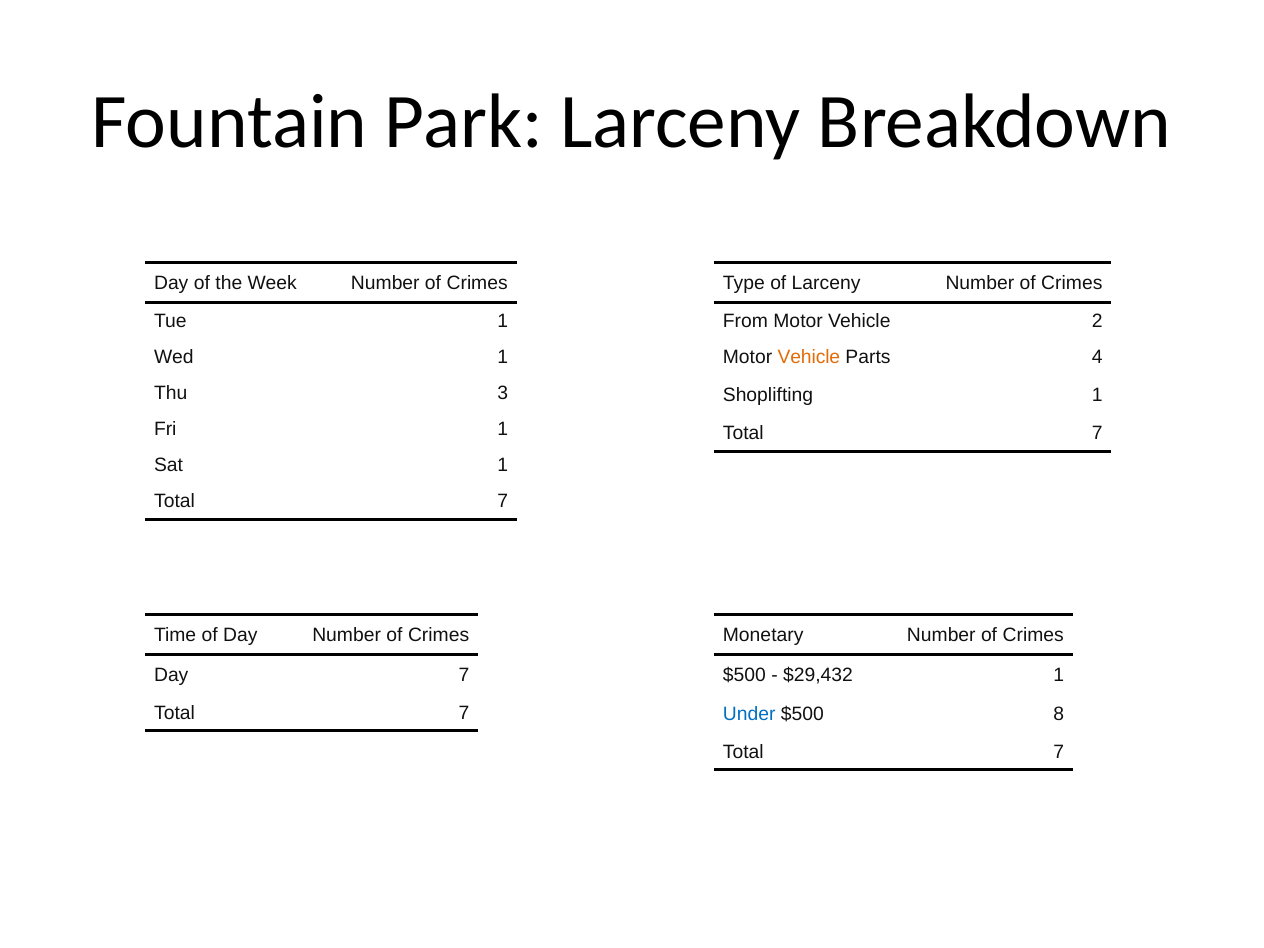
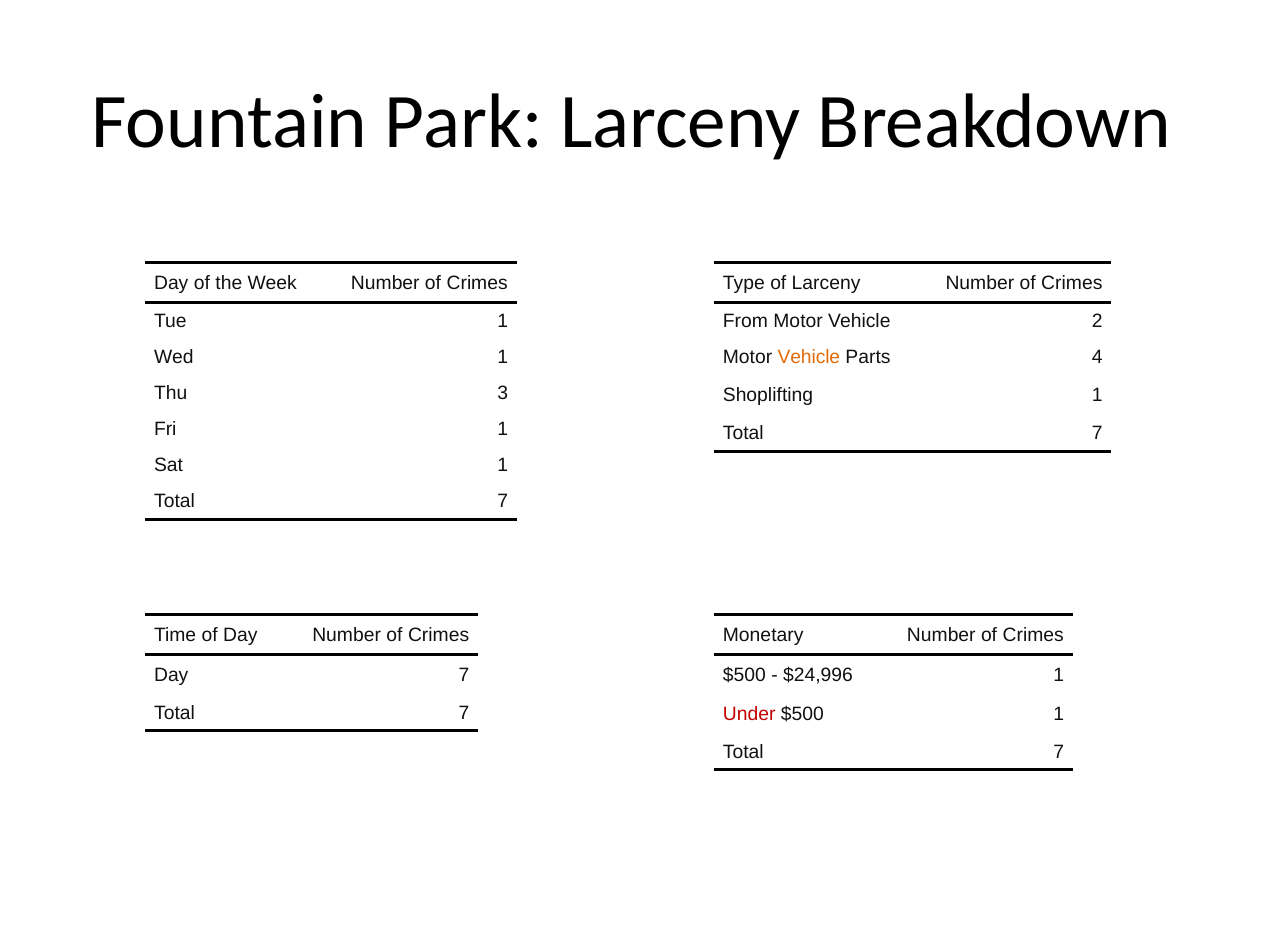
$29,432: $29,432 -> $24,996 (818, 675)
Under colour: blue -> red (749, 714)
$500 8: 8 -> 1 (1059, 714)
